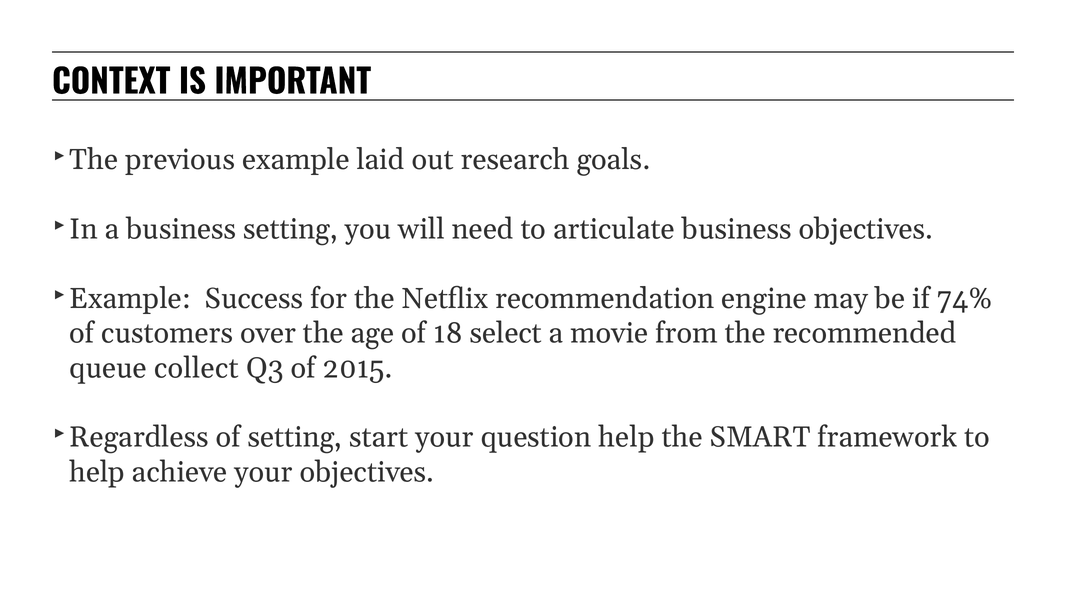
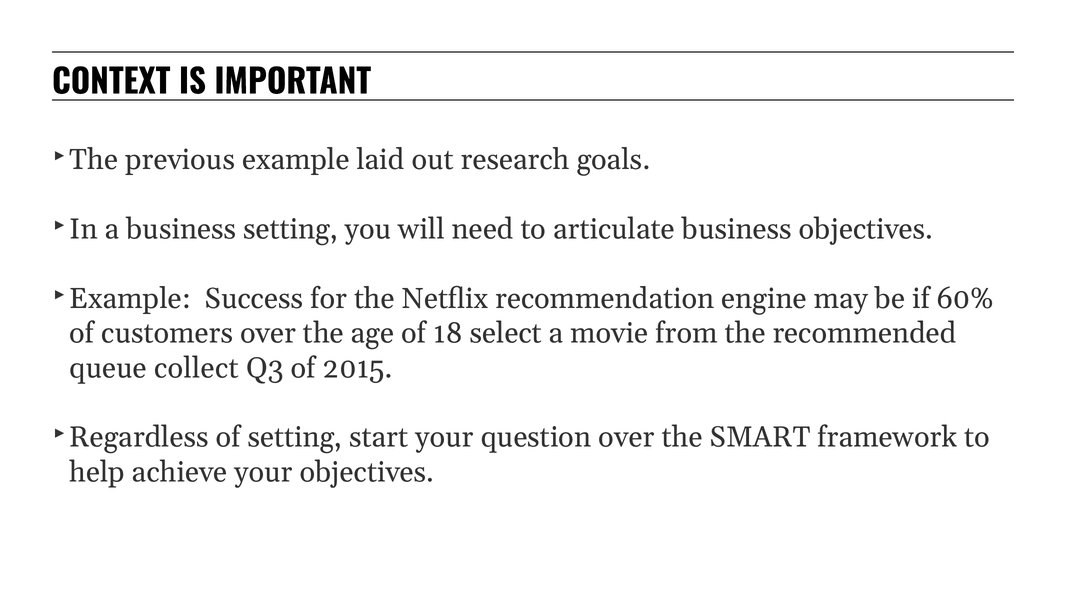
74%: 74% -> 60% (965, 299)
question help: help -> over (626, 438)
